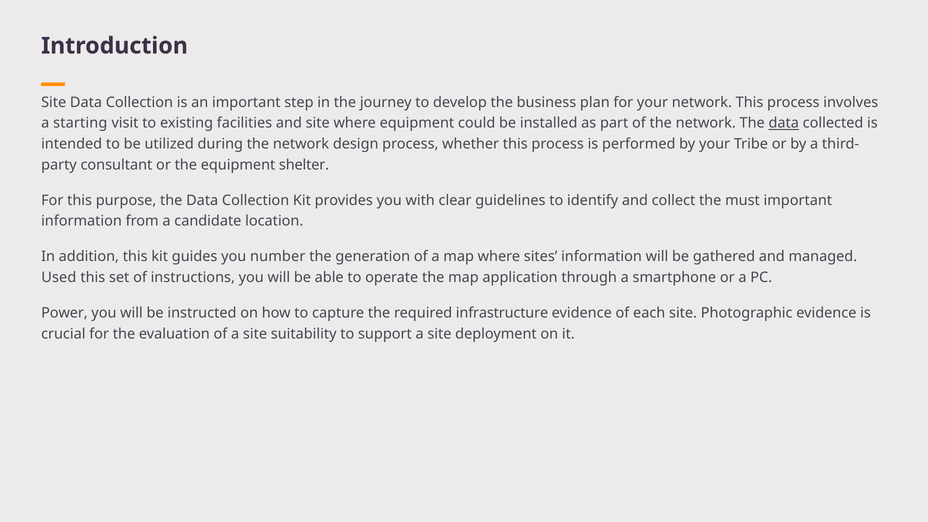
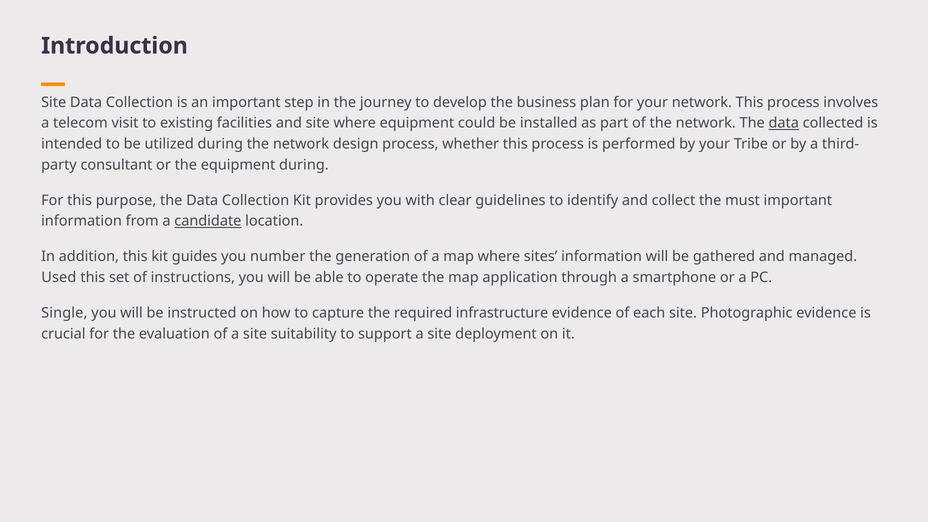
starting: starting -> telecom (80, 123)
equipment shelter: shelter -> during (304, 165)
candidate underline: none -> present (208, 221)
Power: Power -> Single (64, 313)
